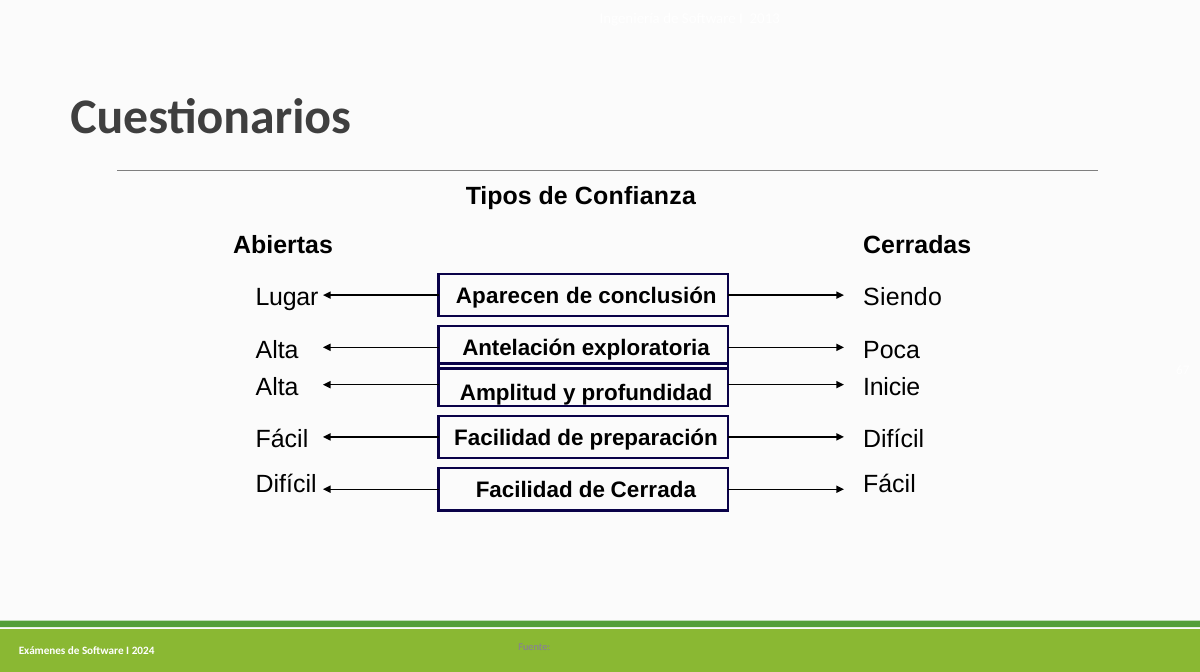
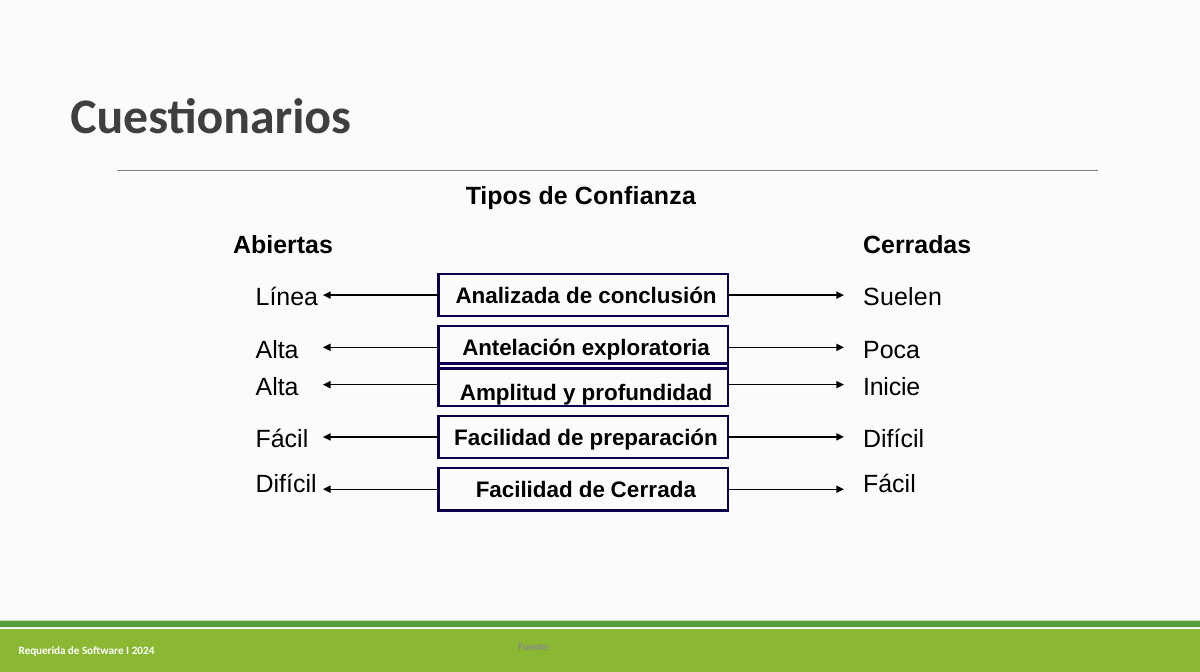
Aparecen: Aparecen -> Analizada (508, 296)
Lugar: Lugar -> Línea (287, 298)
Siendo: Siendo -> Suelen (903, 298)
Exámenes: Exámenes -> Requerida (42, 651)
